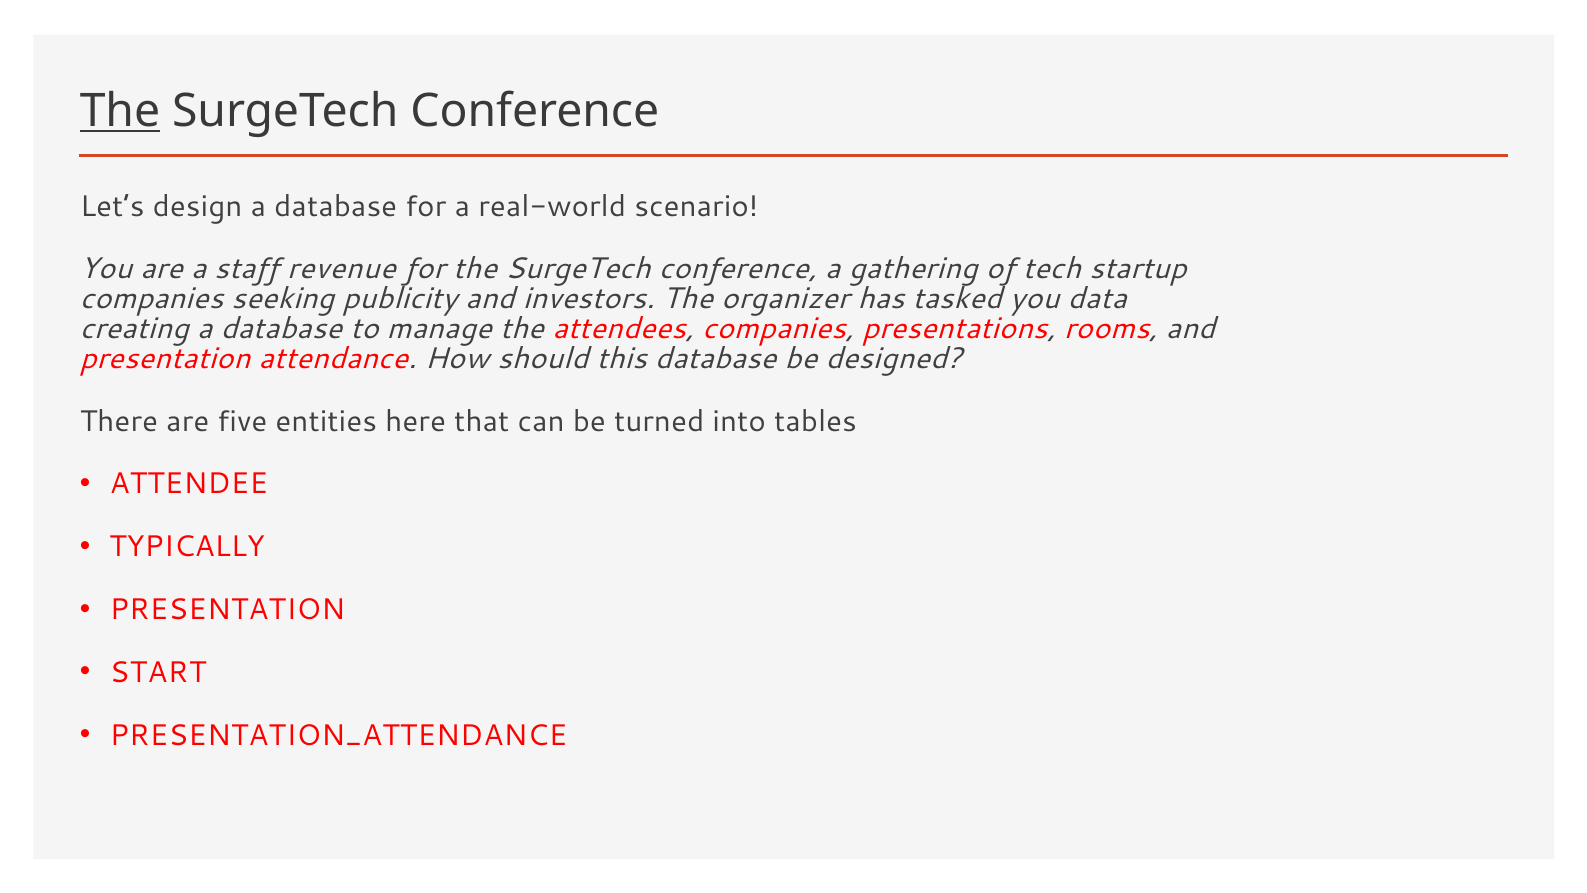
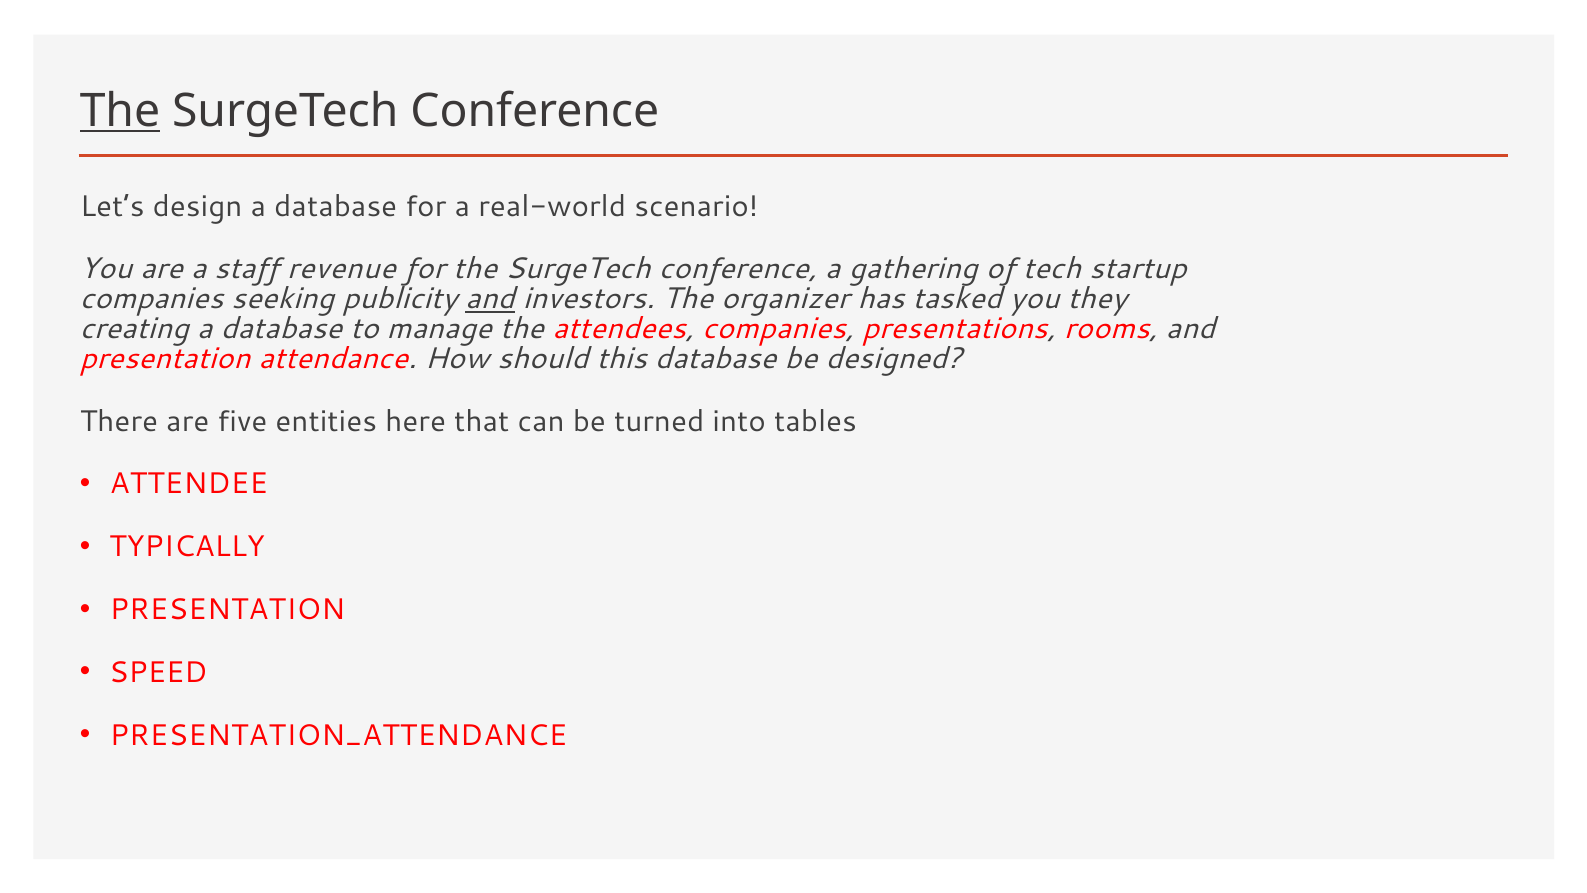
and underline: none -> present (490, 299)
data: data -> they (1097, 299)
START: START -> SPEED (158, 673)
